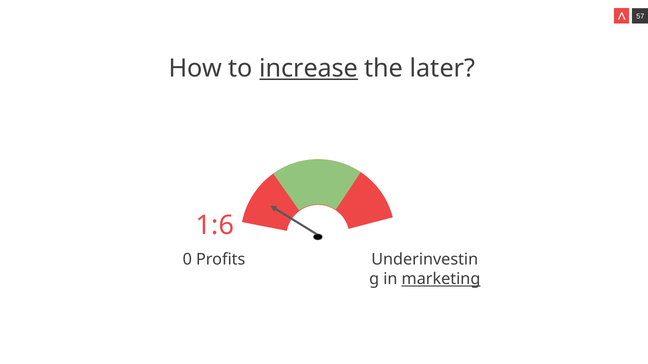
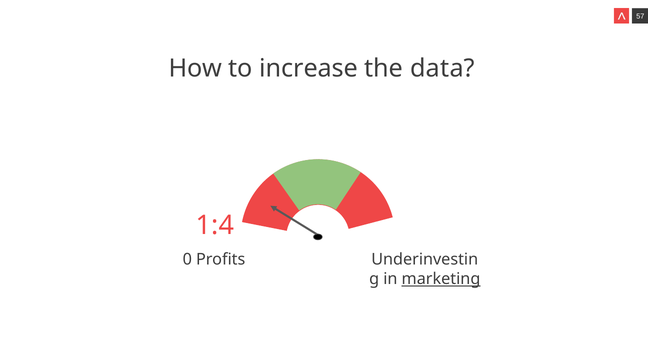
increase underline: present -> none (309, 68)
later: later -> data (442, 68)
1:6: 1:6 -> 1:4 (215, 226)
